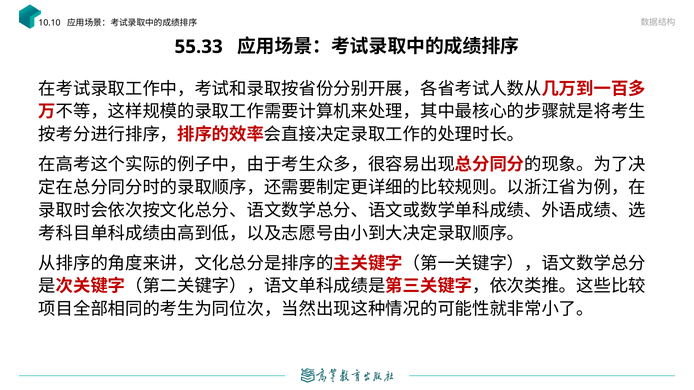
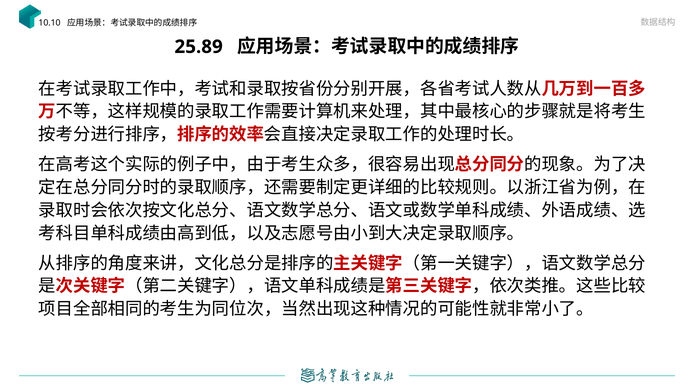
55.33: 55.33 -> 25.89 (199, 47)
